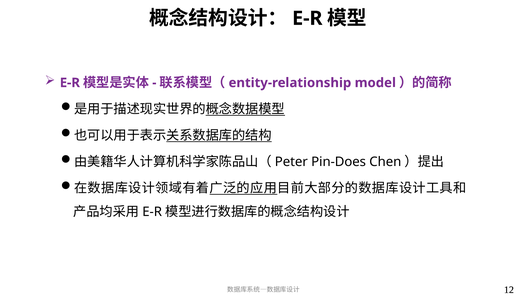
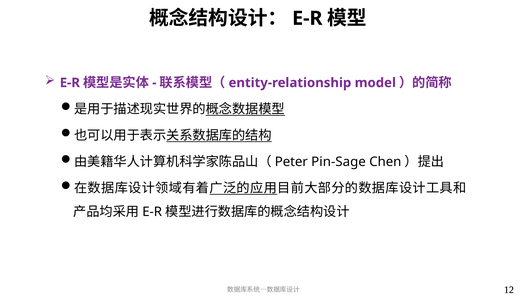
Pin-Does: Pin-Does -> Pin-Sage (339, 162)
